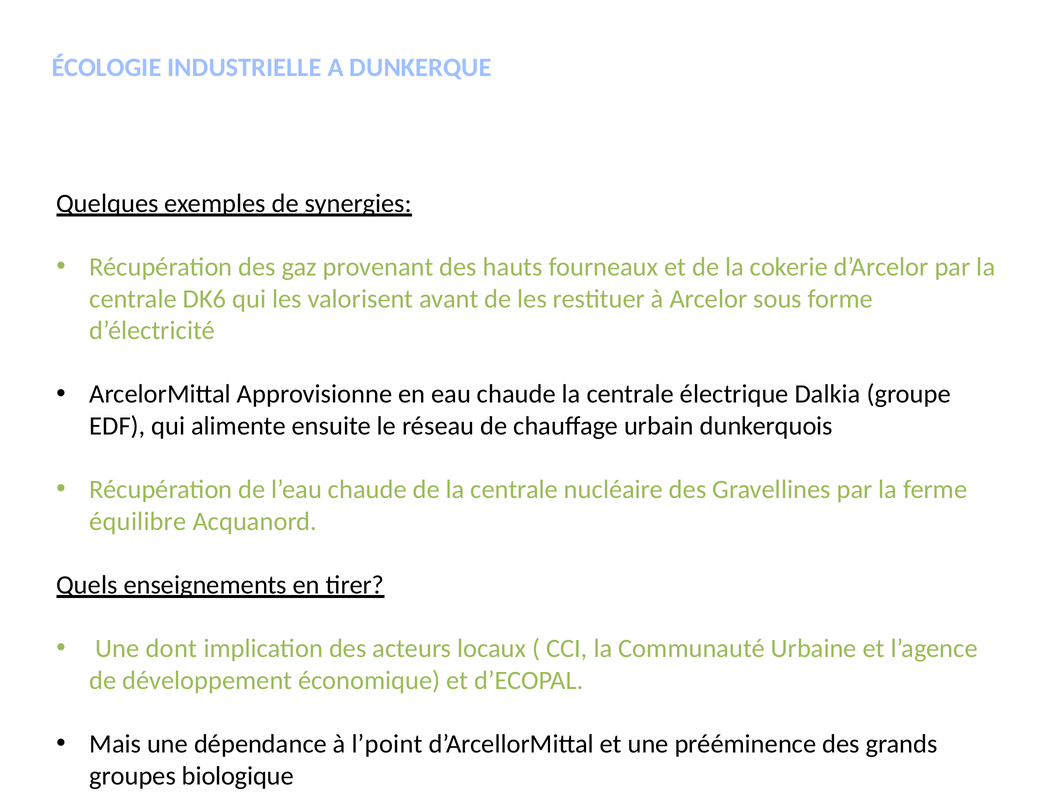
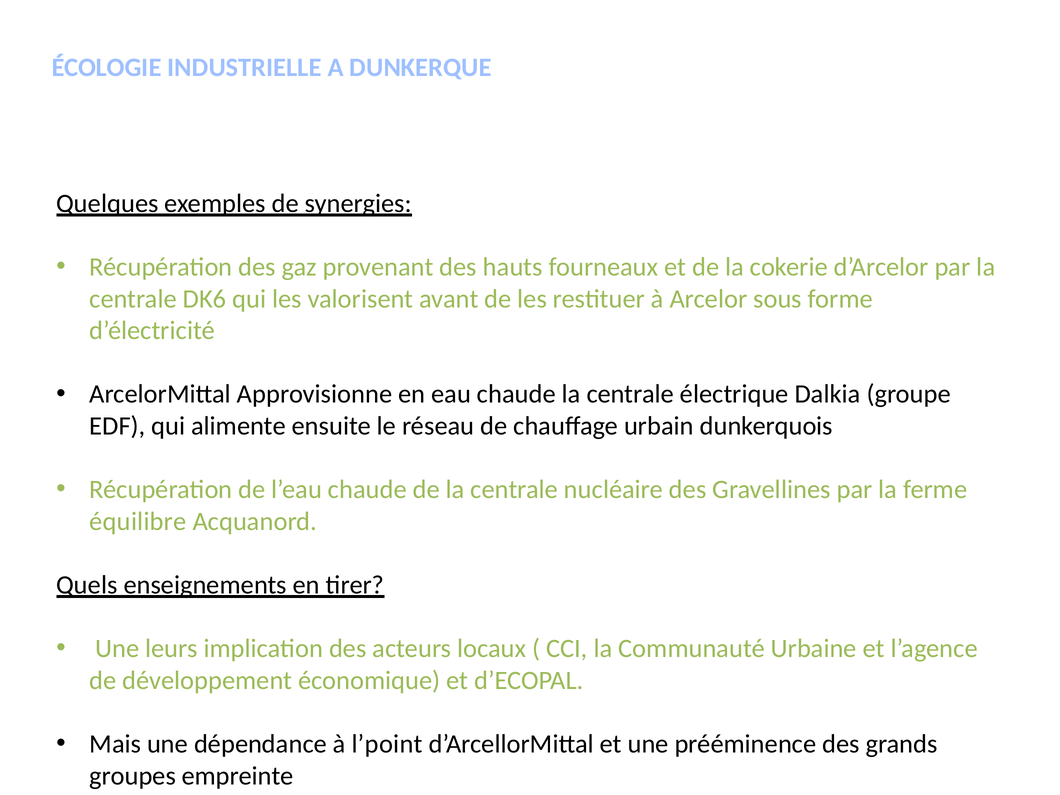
dont: dont -> leurs (172, 649)
biologique: biologique -> empreinte (238, 776)
